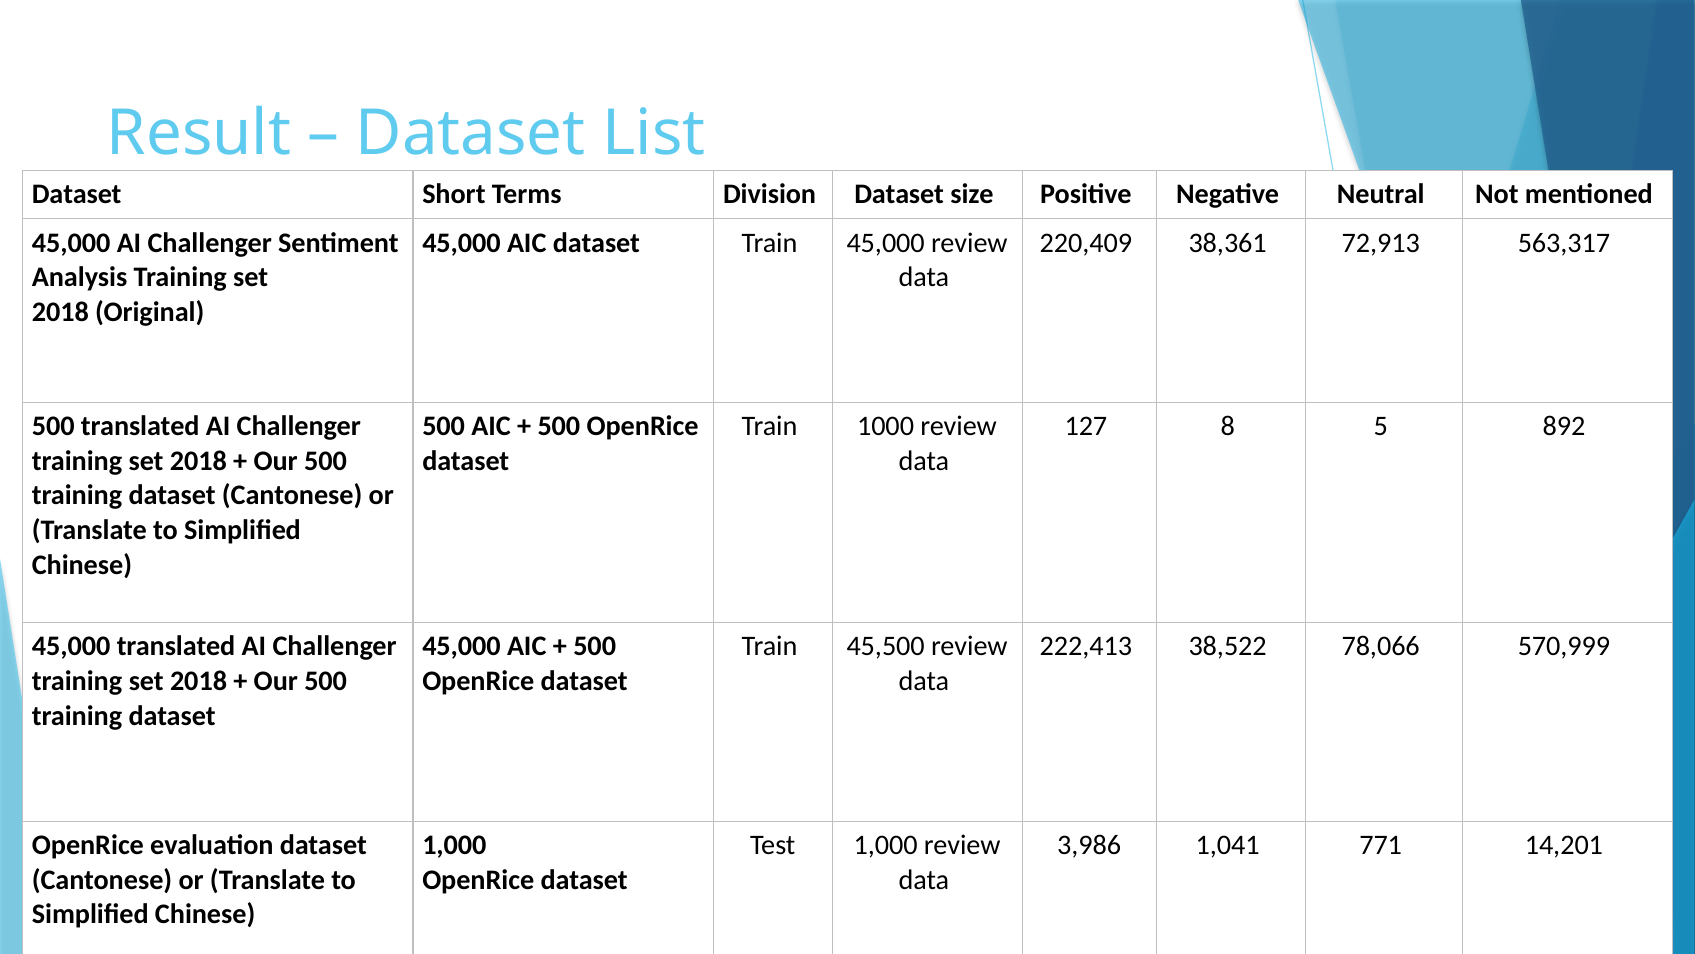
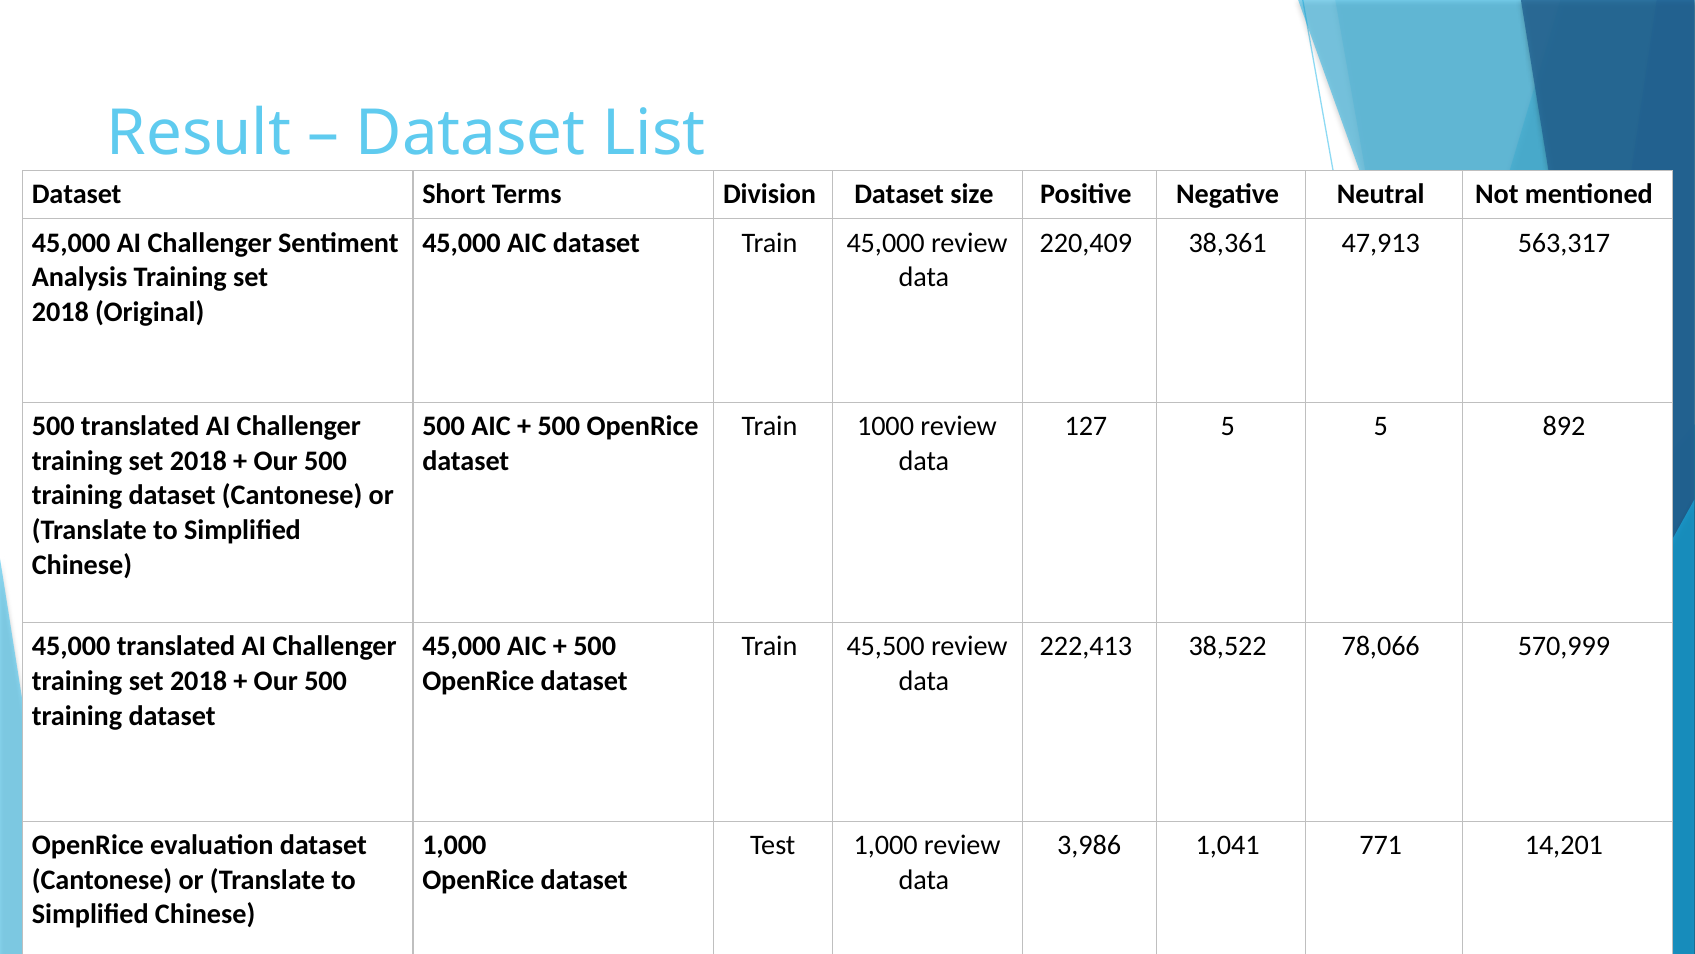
72,913: 72,913 -> 47,913 (1381, 243)
127 8: 8 -> 5 (1228, 426)
